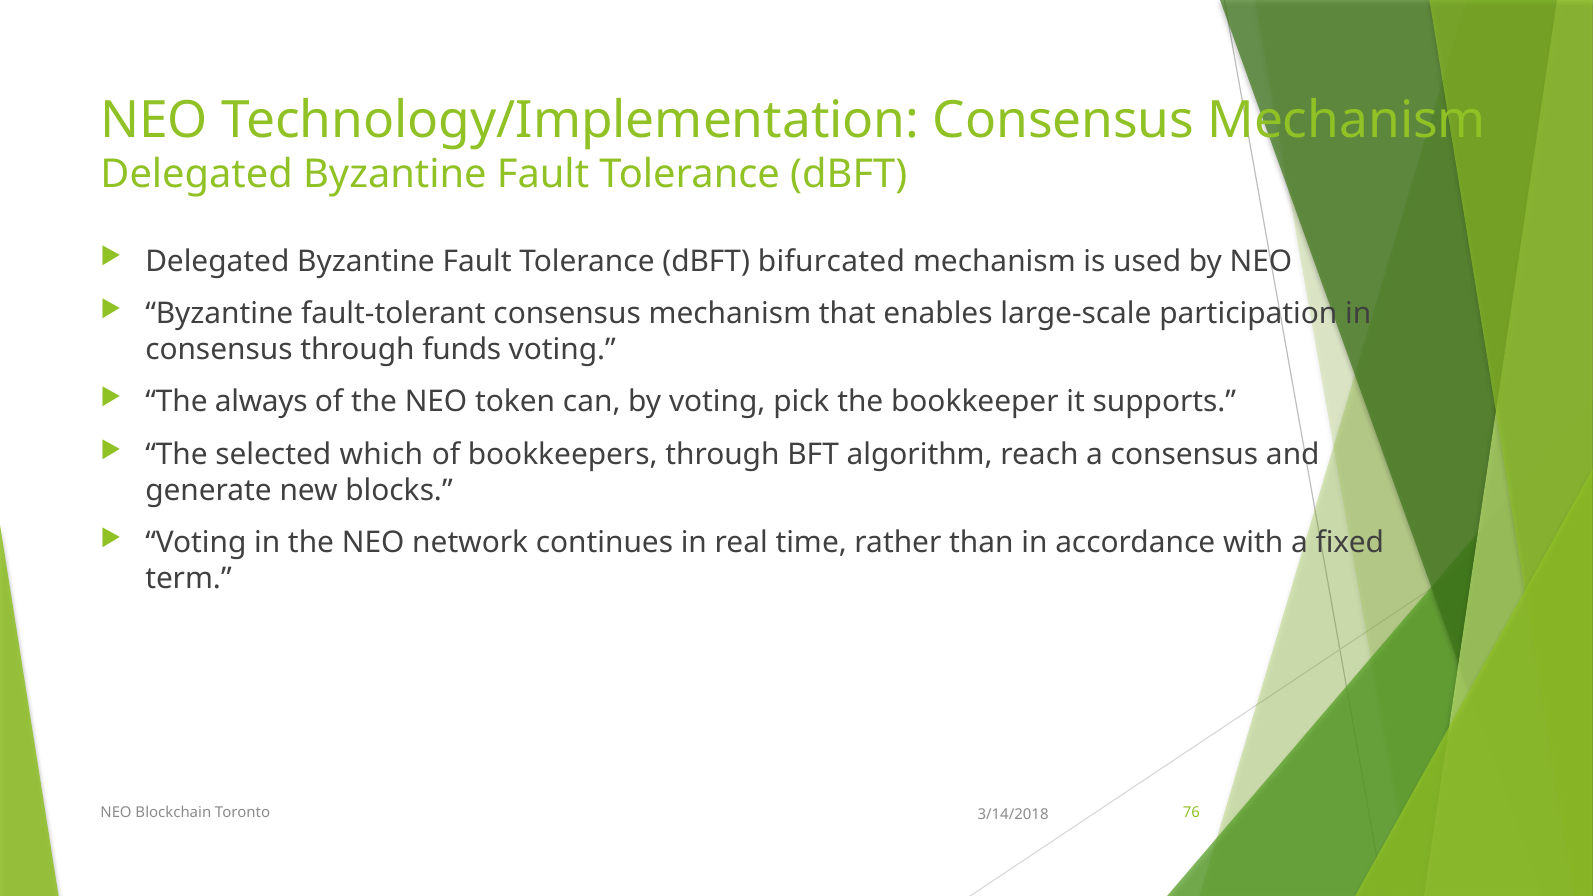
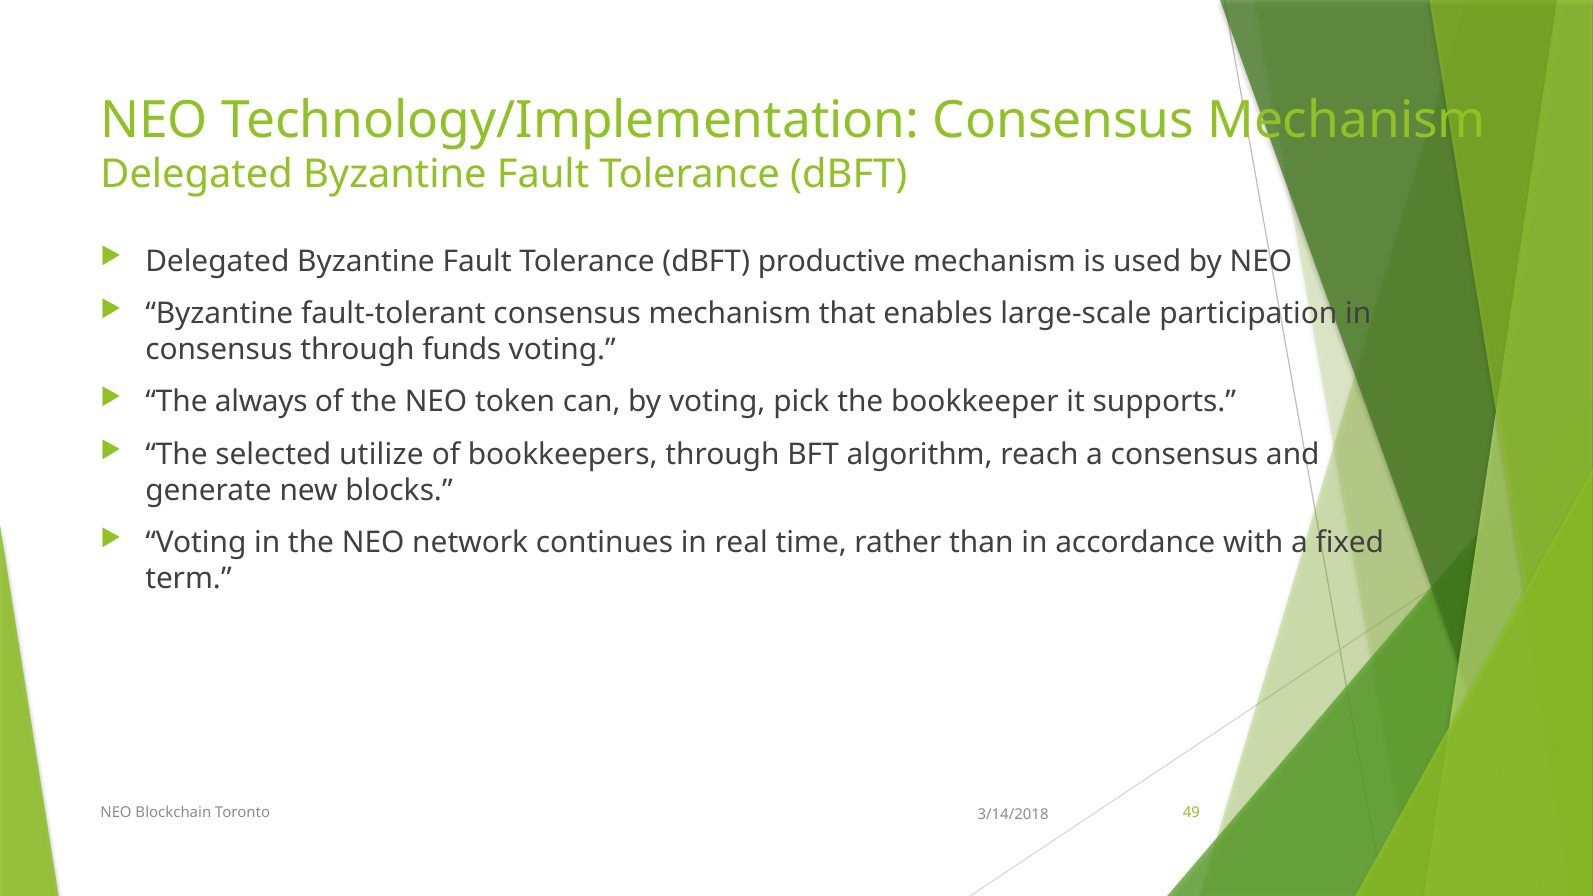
bifurcated: bifurcated -> productive (832, 261)
which: which -> utilize (381, 455)
76: 76 -> 49 (1191, 813)
